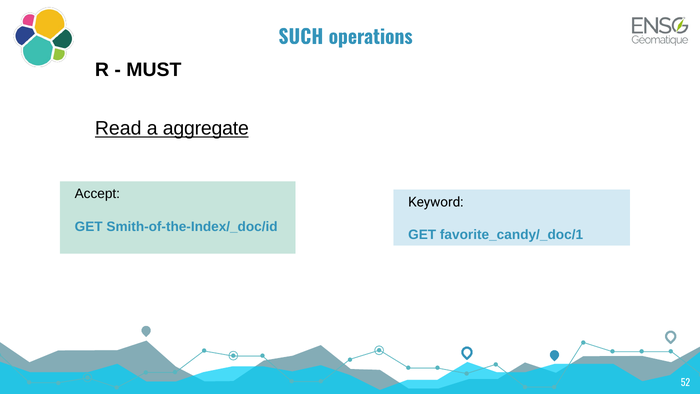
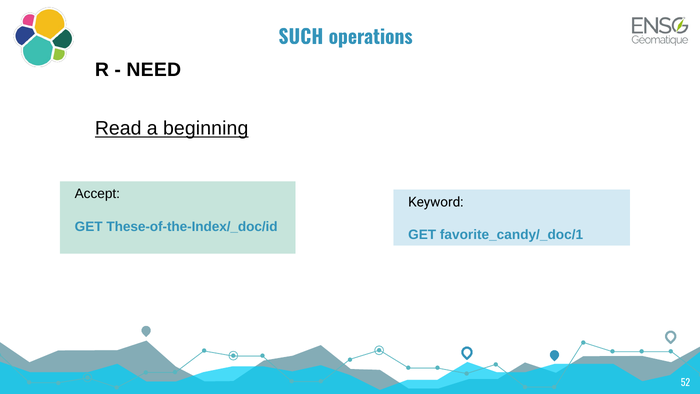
MUST: MUST -> NEED (154, 70)
aggregate: aggregate -> beginning (206, 128)
Smith-of-the-Index/_doc/id: Smith-of-the-Index/_doc/id -> These-of-the-Index/_doc/id (192, 226)
